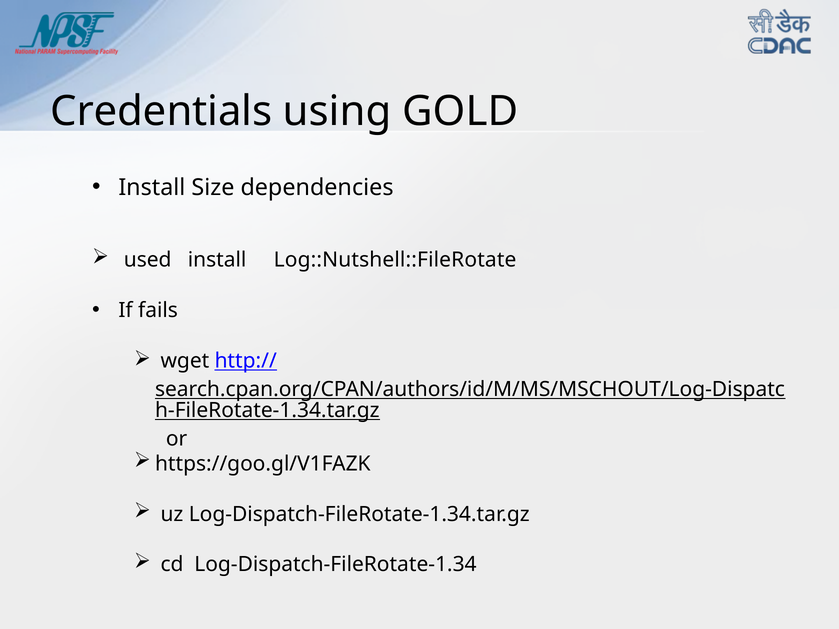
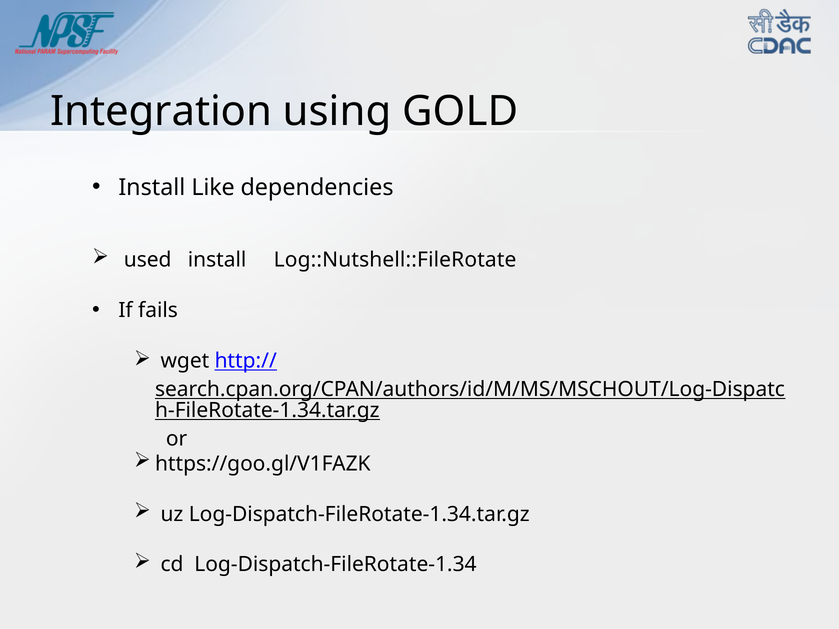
Credentials: Credentials -> Integration (161, 111)
Size: Size -> Like (213, 188)
